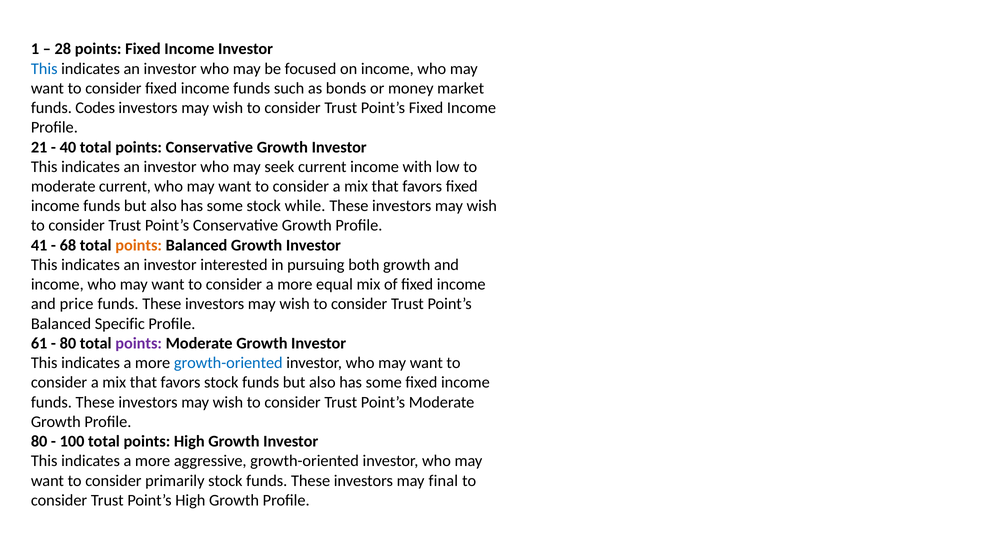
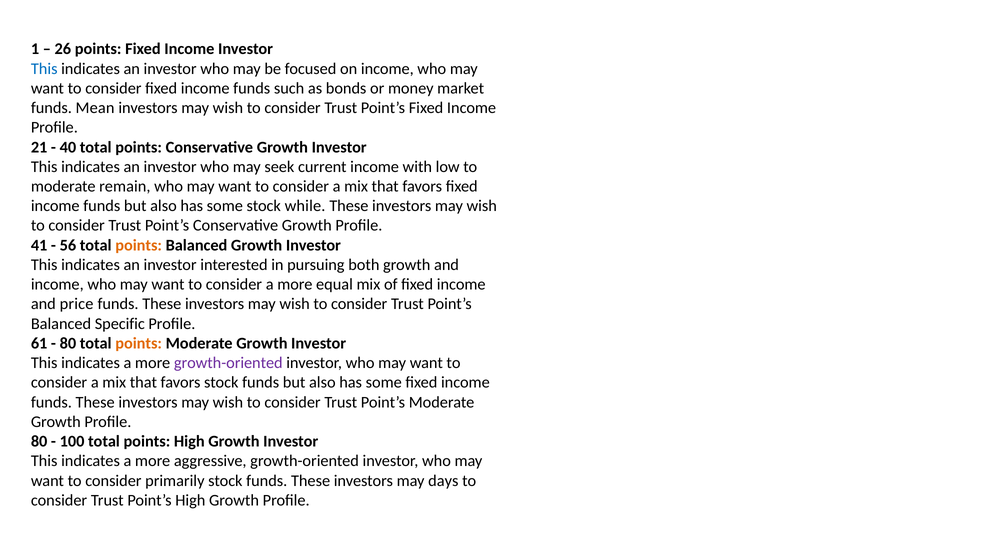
28: 28 -> 26 (63, 49)
Codes: Codes -> Mean (95, 108)
moderate current: current -> remain (125, 186)
68: 68 -> 56 (68, 245)
points colour: purple -> orange (139, 343)
growth-oriented colour: blue -> purple (228, 363)
final: final -> days (443, 480)
